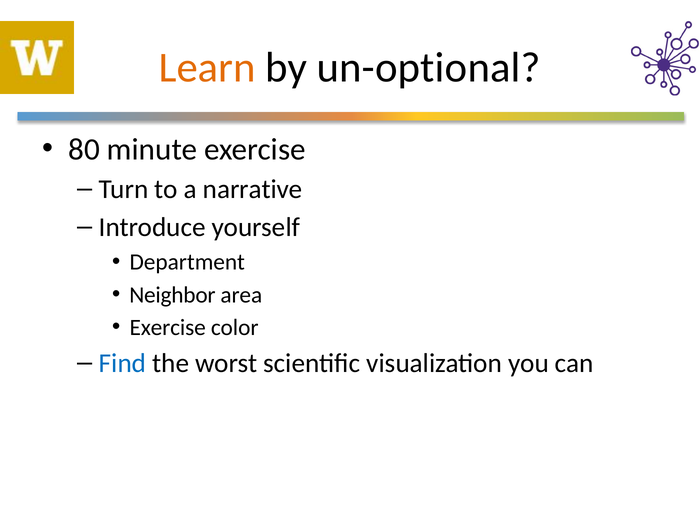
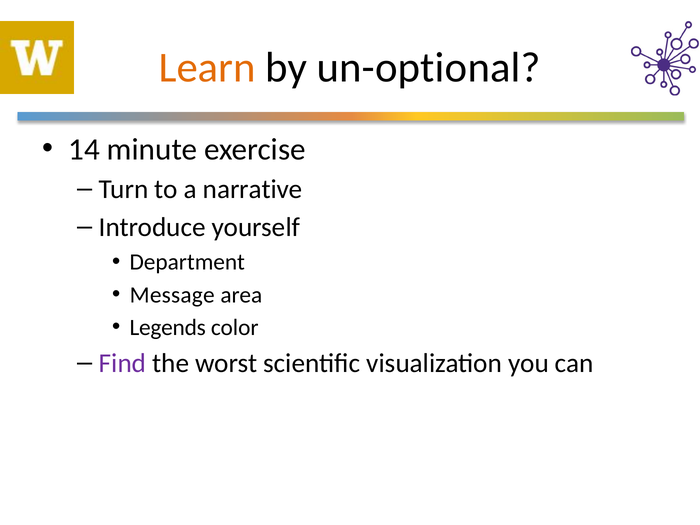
80: 80 -> 14 (84, 149)
Neighbor: Neighbor -> Message (172, 295)
Exercise: Exercise -> Legends (168, 327)
Find colour: blue -> purple (123, 363)
